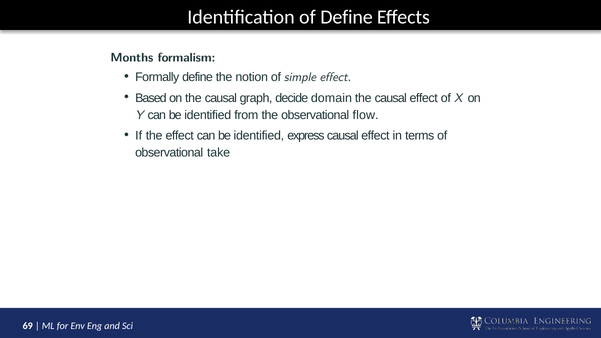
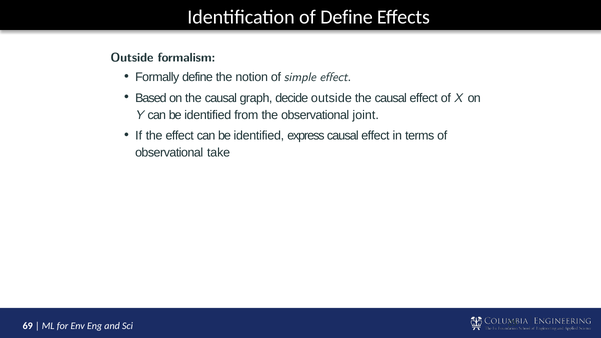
Months: Months -> Outside (132, 58)
decide domain: domain -> outside (331, 98)
flow: flow -> joint (366, 115)
